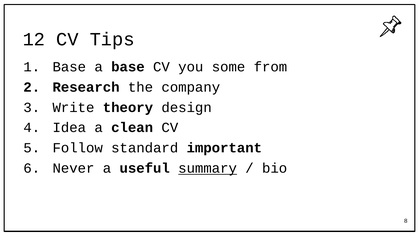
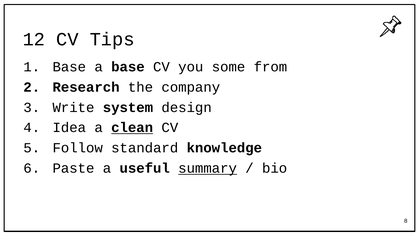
theory: theory -> system (128, 107)
clean underline: none -> present (132, 128)
important: important -> knowledge (224, 148)
Never: Never -> Paste (73, 168)
